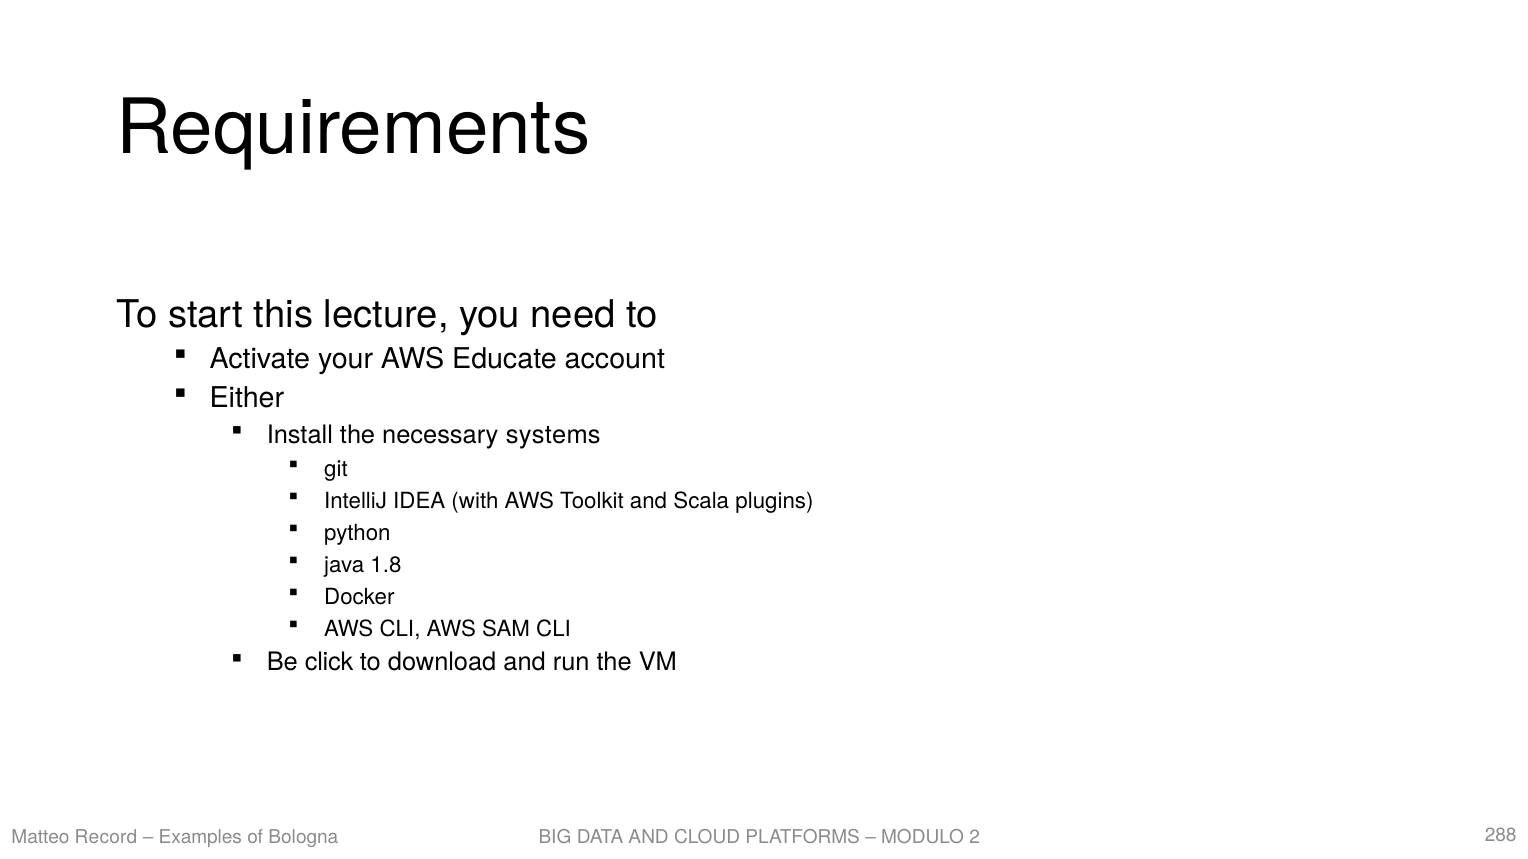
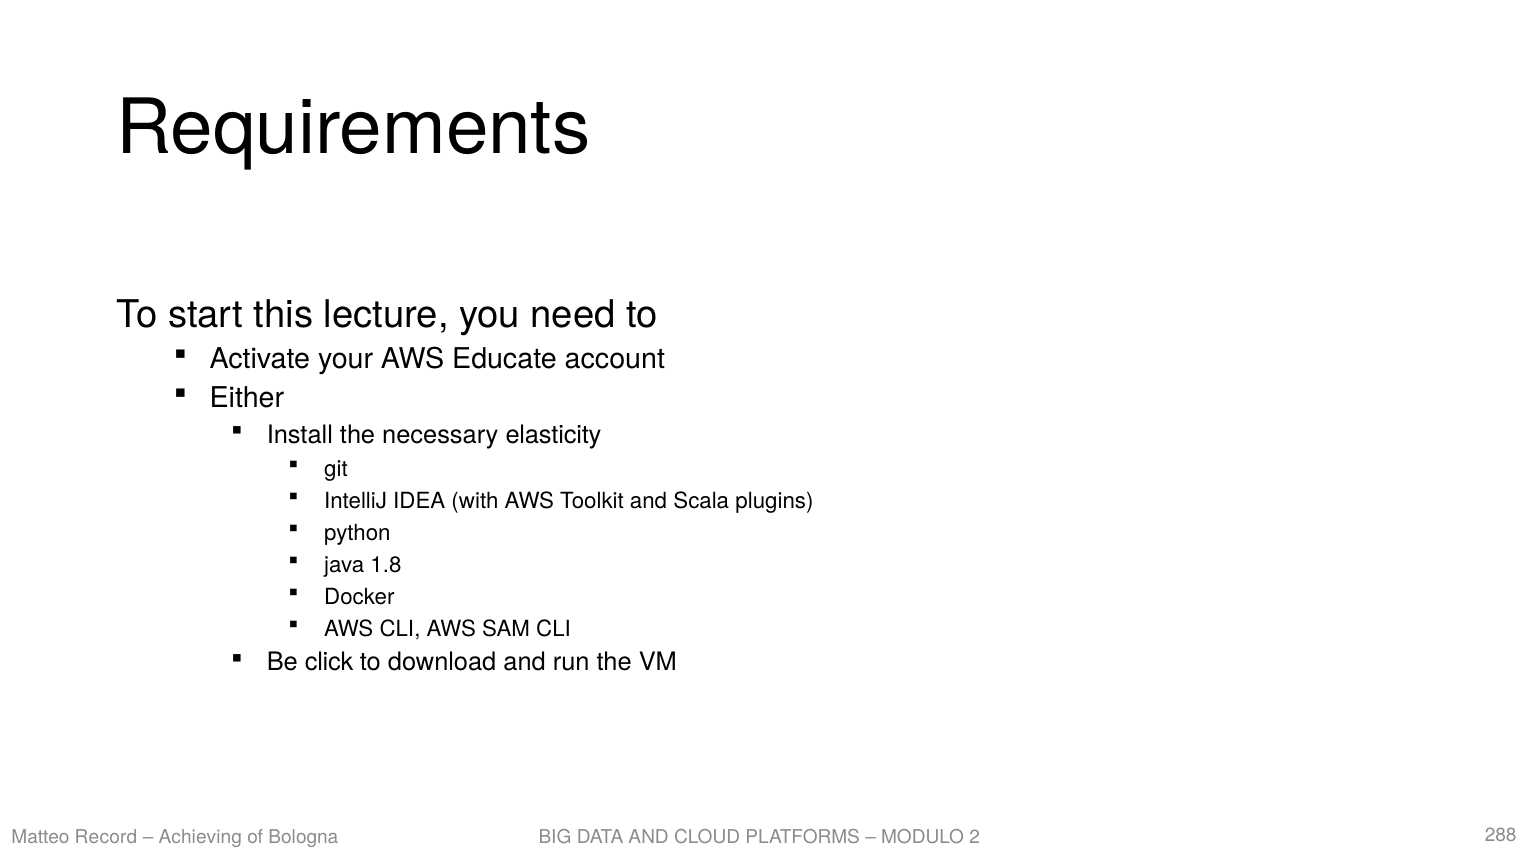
systems: systems -> elasticity (553, 435)
Examples: Examples -> Achieving (200, 838)
